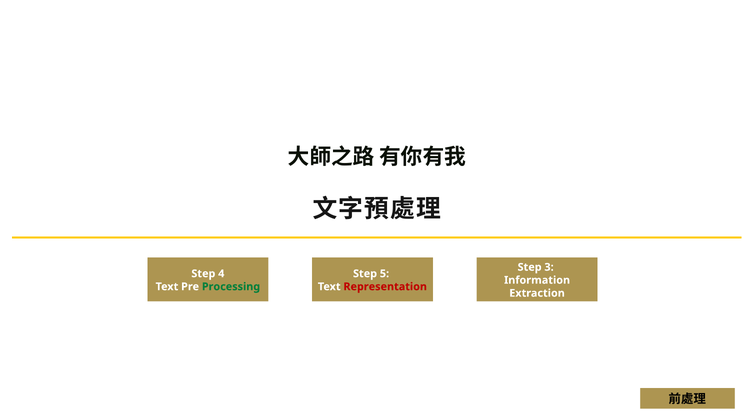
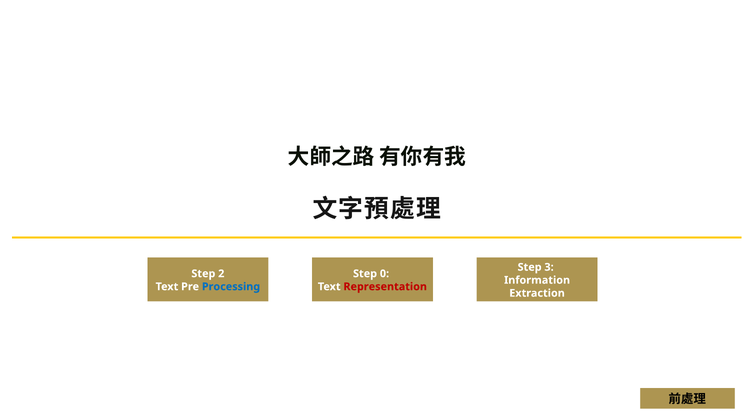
4: 4 -> 2 (221, 274)
5: 5 -> 0 (384, 274)
Processing colour: green -> blue (231, 287)
